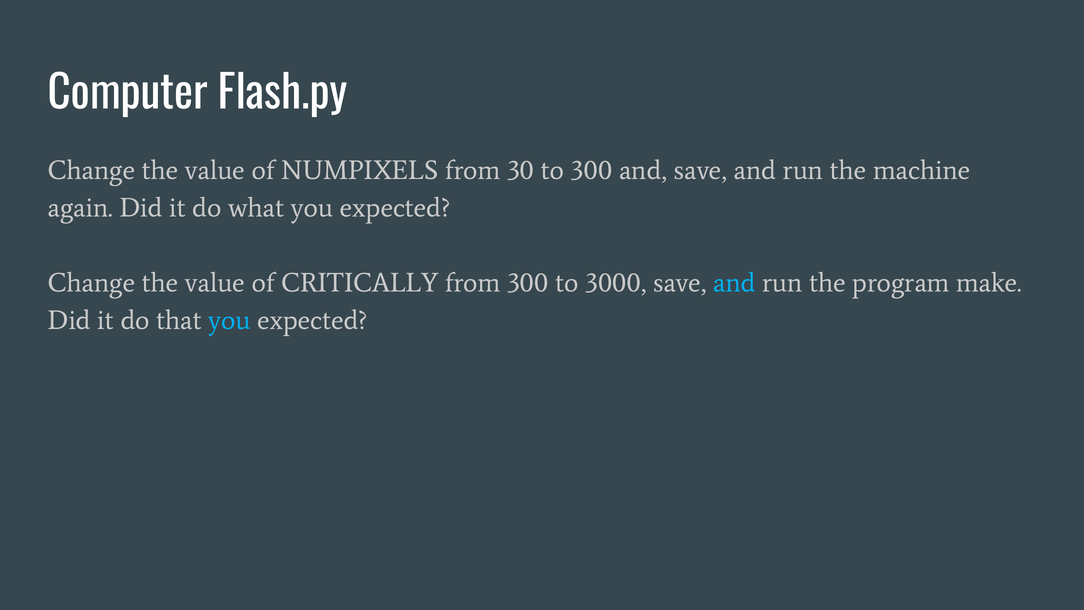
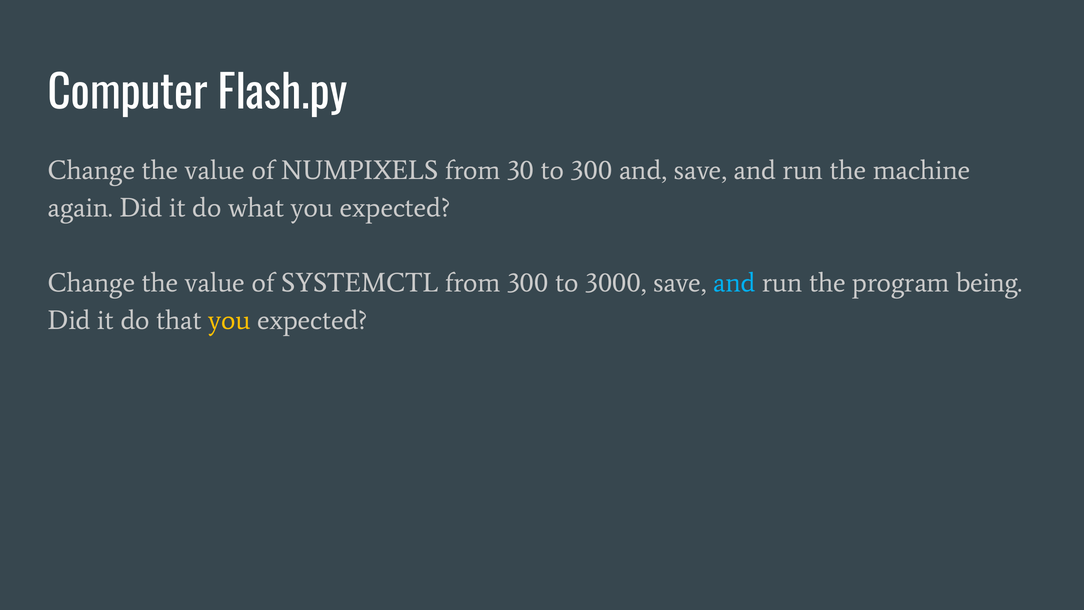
CRITICALLY: CRITICALLY -> SYSTEMCTL (360, 283)
make: make -> being (989, 283)
you colour: light blue -> yellow (229, 320)
